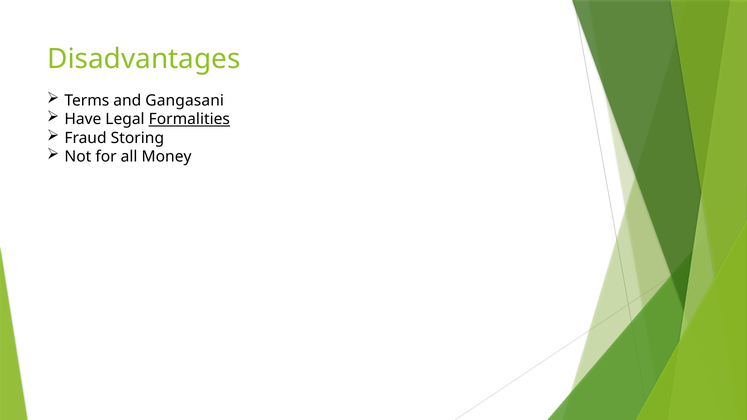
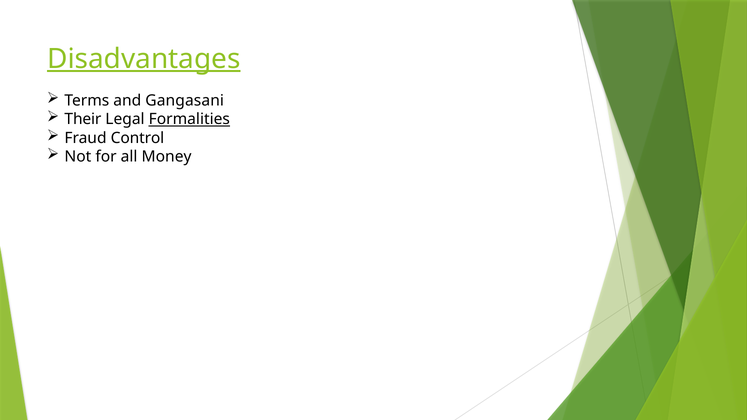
Disadvantages underline: none -> present (144, 59)
Have: Have -> Their (83, 119)
Storing: Storing -> Control (137, 138)
